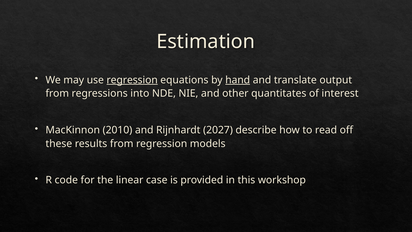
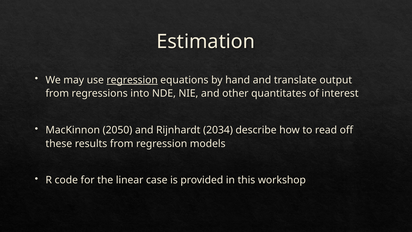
hand underline: present -> none (238, 80)
2010: 2010 -> 2050 (117, 130)
2027: 2027 -> 2034 (218, 130)
